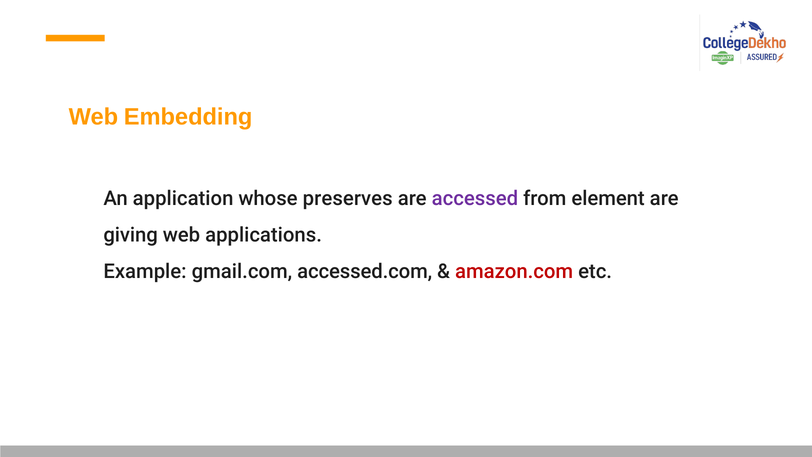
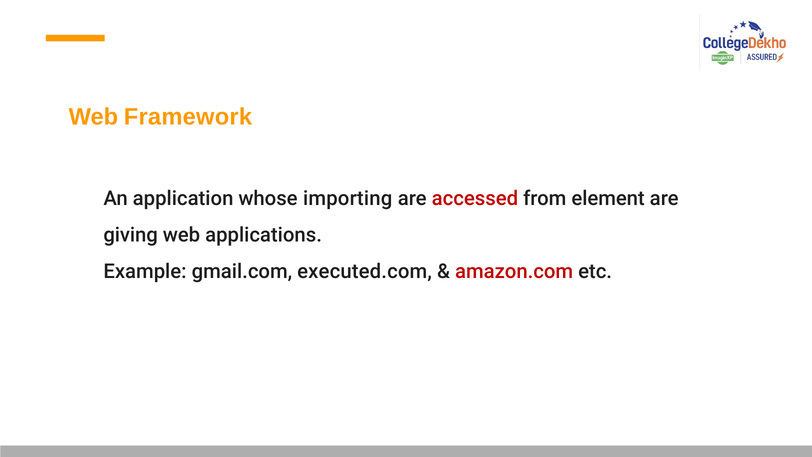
Embedding: Embedding -> Framework (188, 117)
preserves: preserves -> importing (348, 199)
accessed colour: purple -> red (475, 199)
accessed.com: accessed.com -> executed.com (365, 272)
